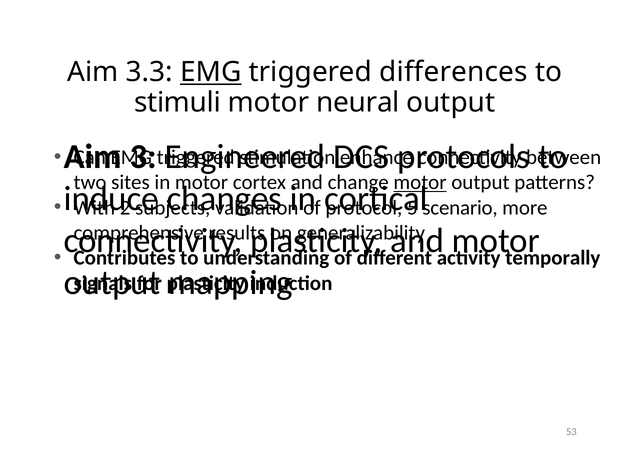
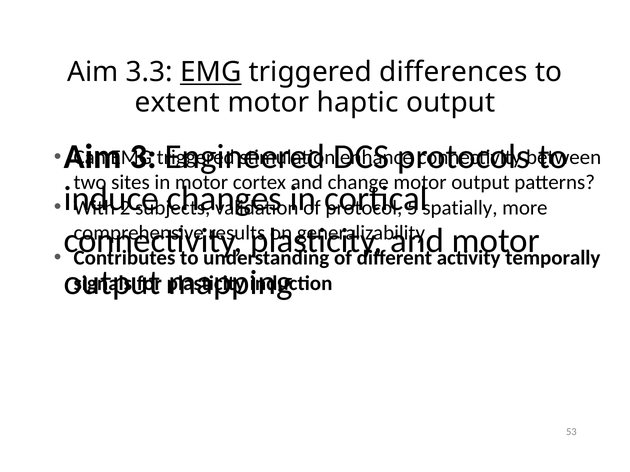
stimuli: stimuli -> extent (177, 102)
neural: neural -> haptic (358, 102)
motor underline: present -> none (420, 183)
scenario: scenario -> spatially (460, 208)
